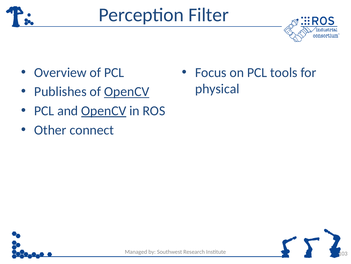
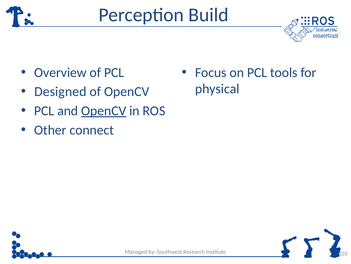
Filter: Filter -> Build (209, 15)
Publishes: Publishes -> Designed (60, 91)
OpenCV underline: present -> none (127, 91)
